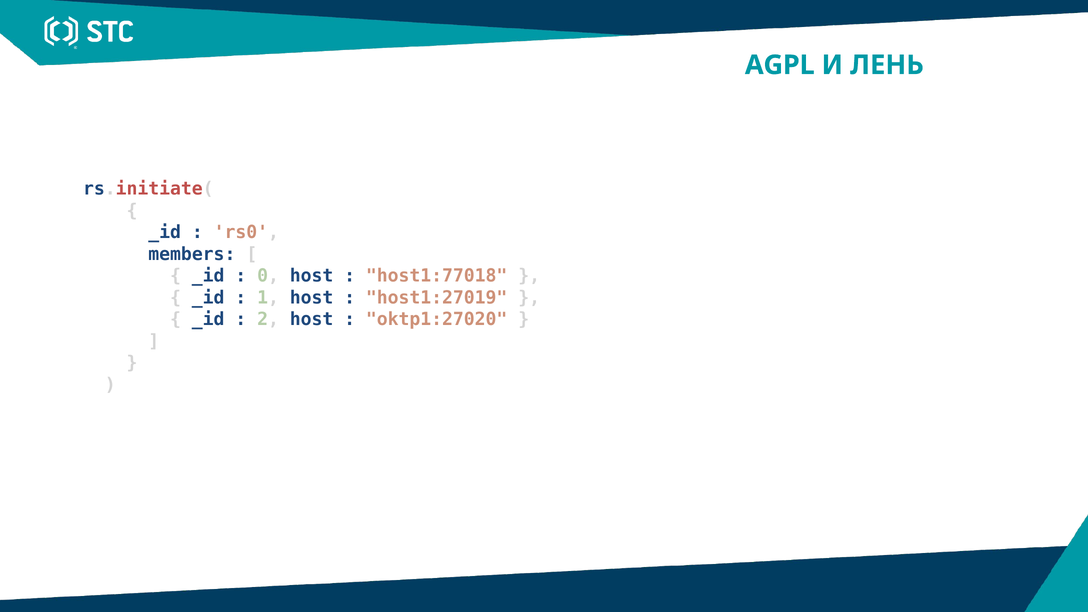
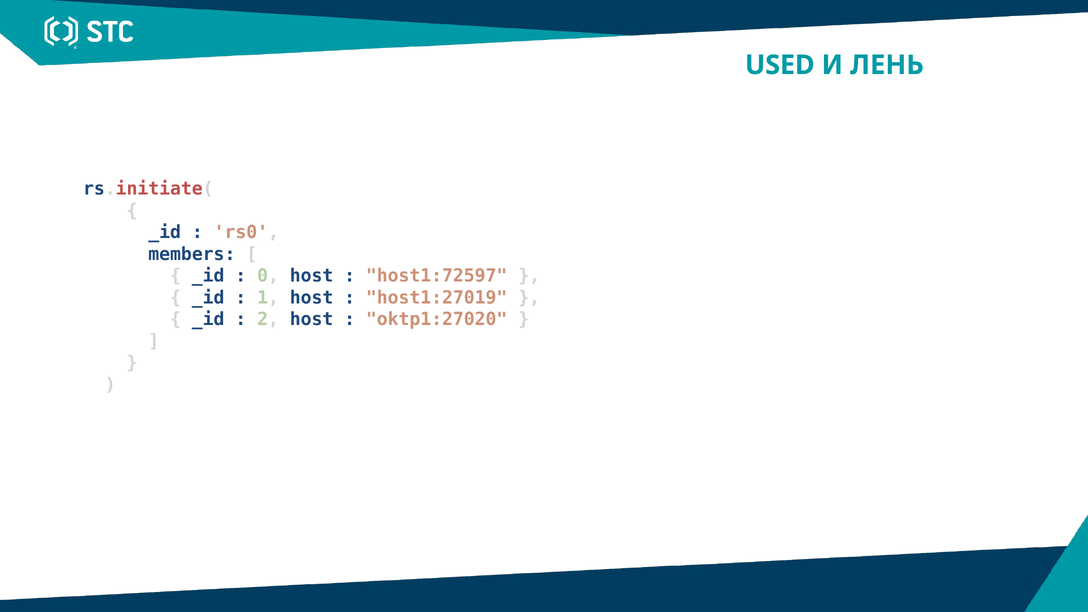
AGPL: AGPL -> USED (780, 65)
host1:77018: host1:77018 -> host1:72597 (437, 276)
